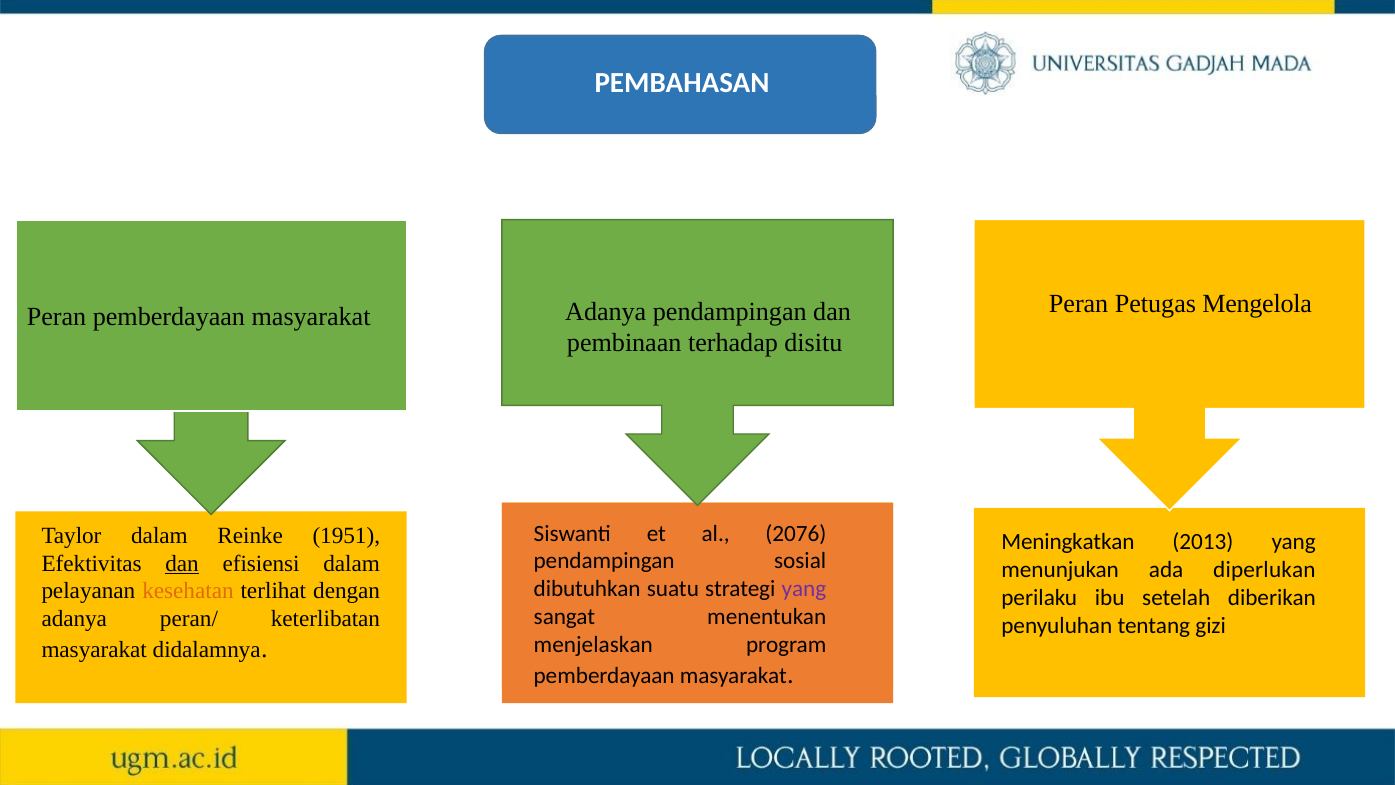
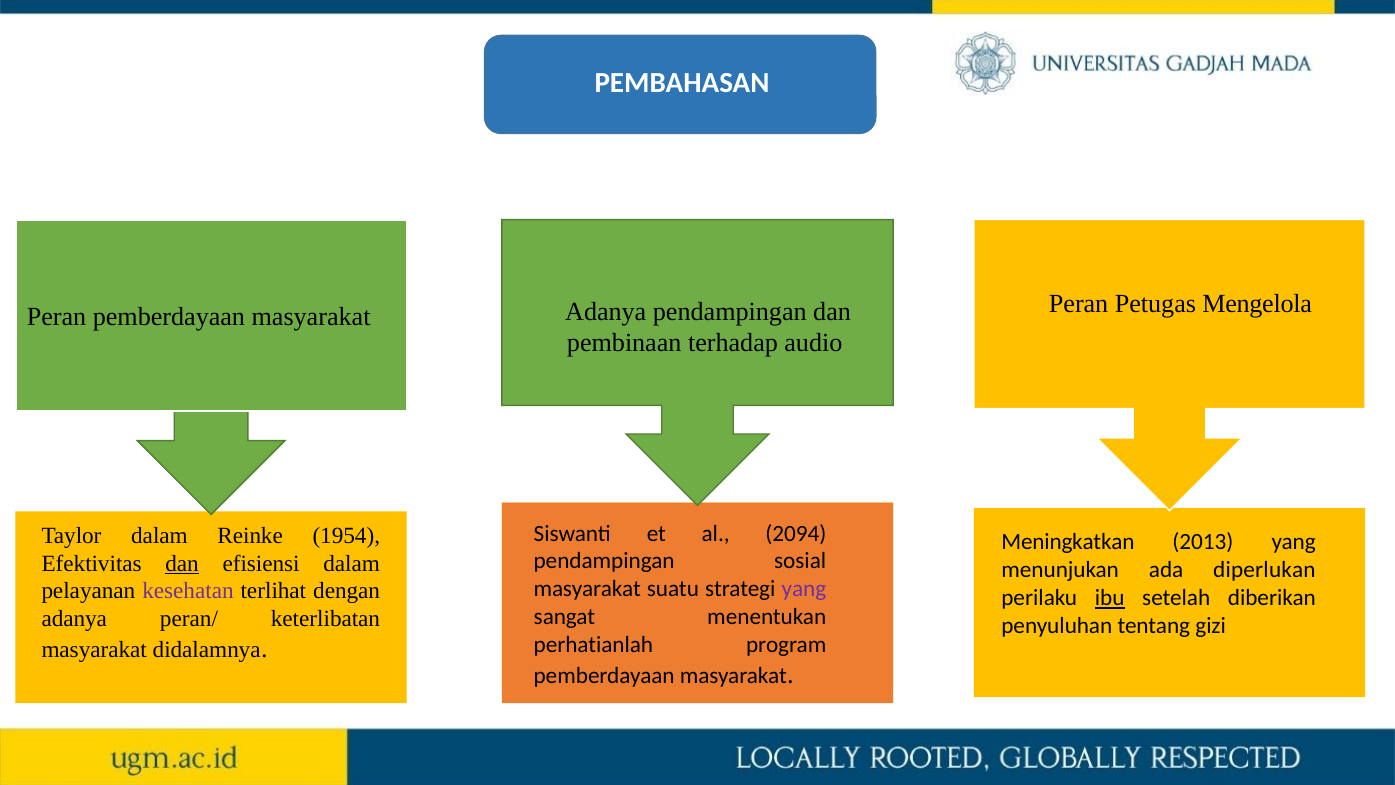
disitu: disitu -> audio (813, 343)
2076: 2076 -> 2094 (796, 533)
1951: 1951 -> 1954 (346, 535)
dibutuhkan: dibutuhkan -> masyarakat (587, 589)
kesehatan colour: orange -> purple (188, 591)
ibu underline: none -> present (1110, 598)
menjelaskan: menjelaskan -> perhatianlah (593, 645)
